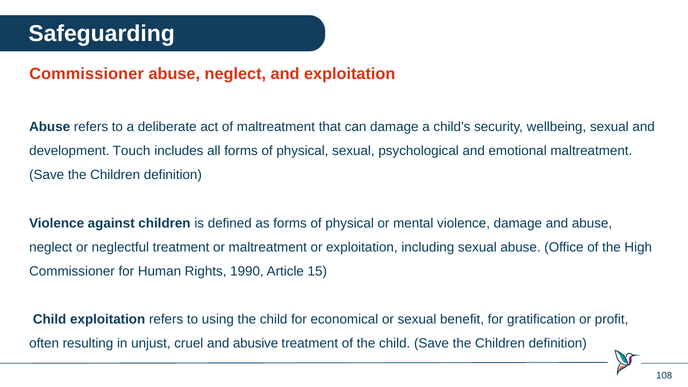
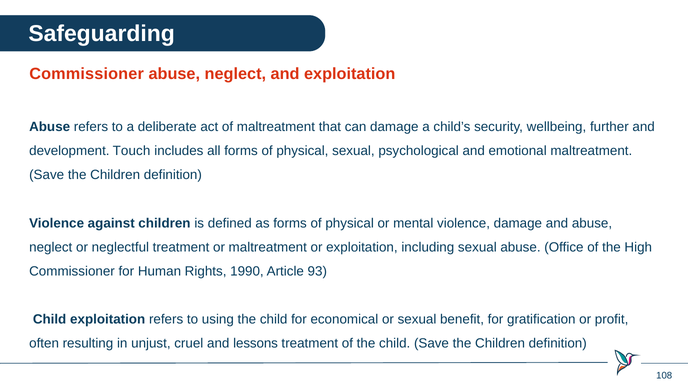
wellbeing sexual: sexual -> further (609, 127)
15: 15 -> 93 (317, 271)
abusive: abusive -> lessons (256, 344)
